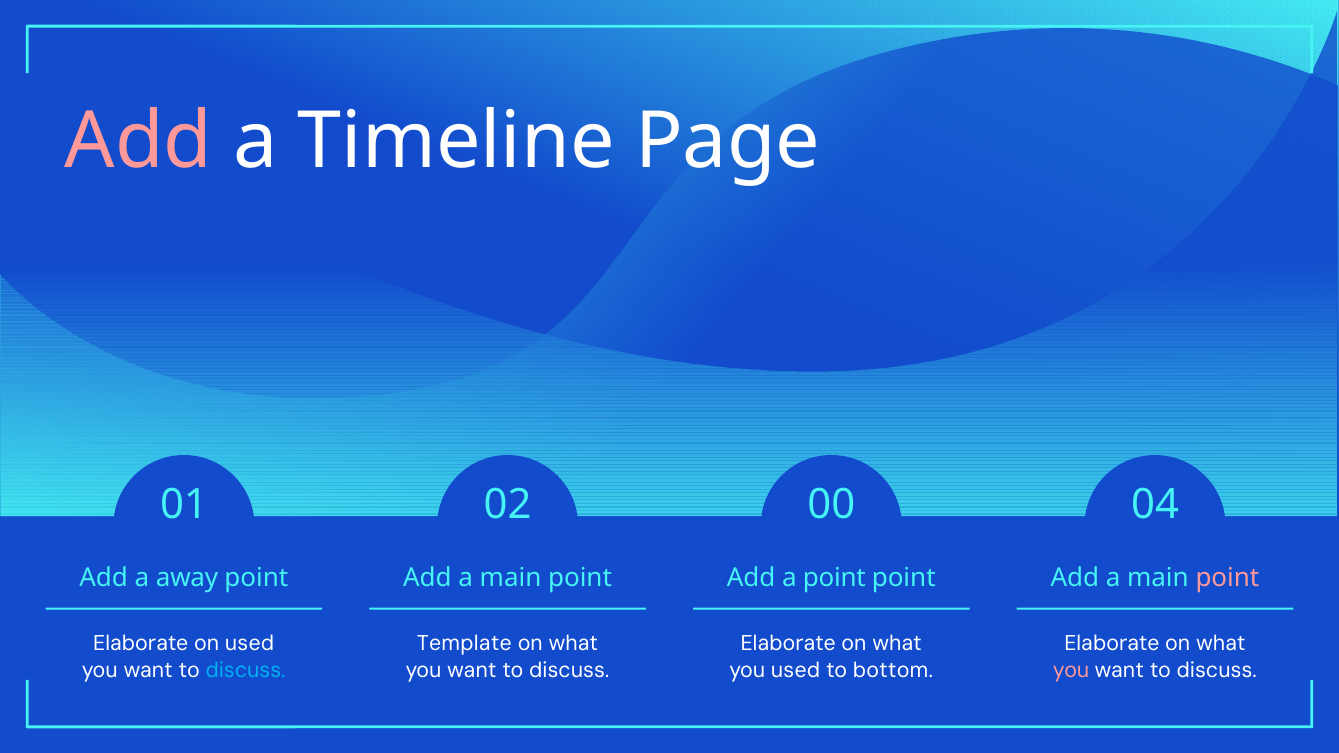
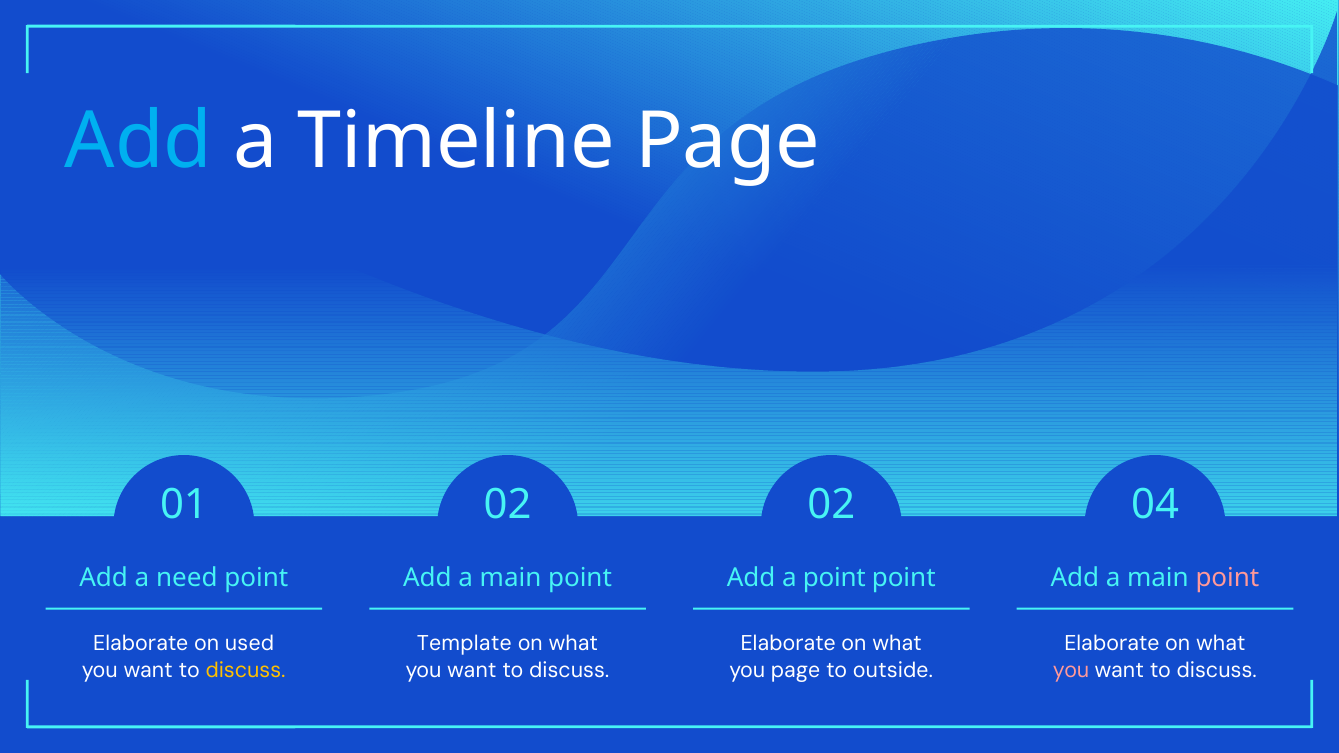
Add colour: pink -> light blue (139, 141)
02 00: 00 -> 02 (831, 505)
away: away -> need (187, 578)
discuss colour: light blue -> yellow (246, 671)
you used: used -> page (796, 671)
bottom: bottom -> outside (893, 671)
